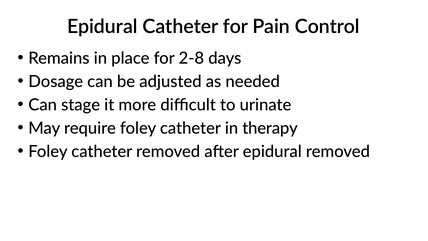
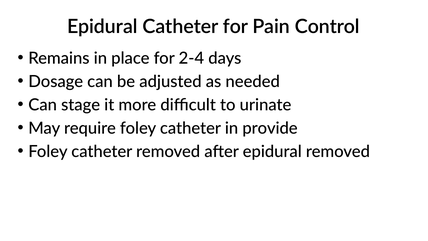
2-8: 2-8 -> 2-4 (191, 58)
therapy: therapy -> provide (270, 128)
